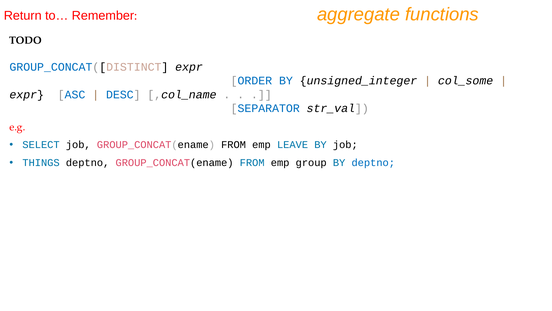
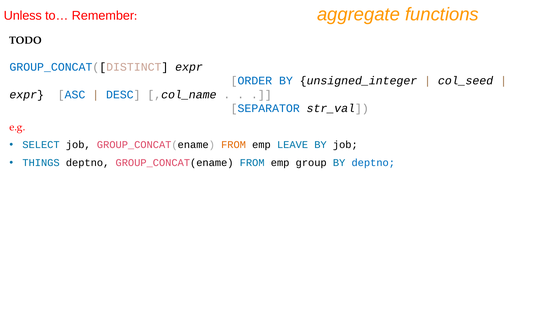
Return: Return -> Unless (23, 16)
col_some: col_some -> col_seed (466, 81)
FROM colour: black -> orange (234, 145)
